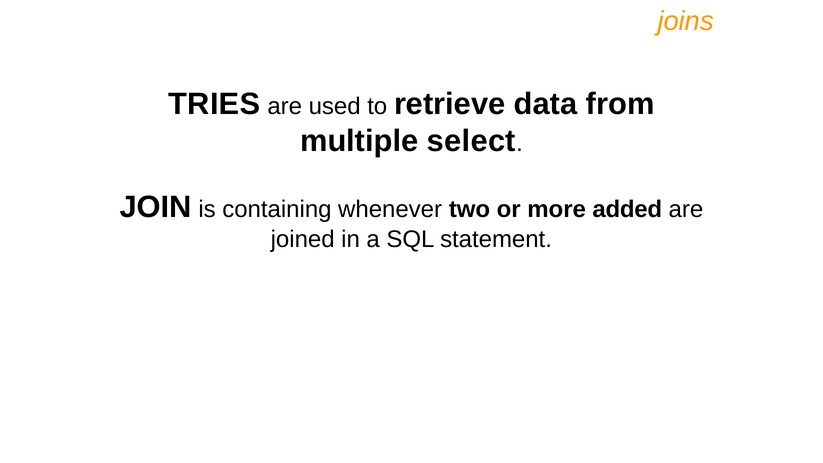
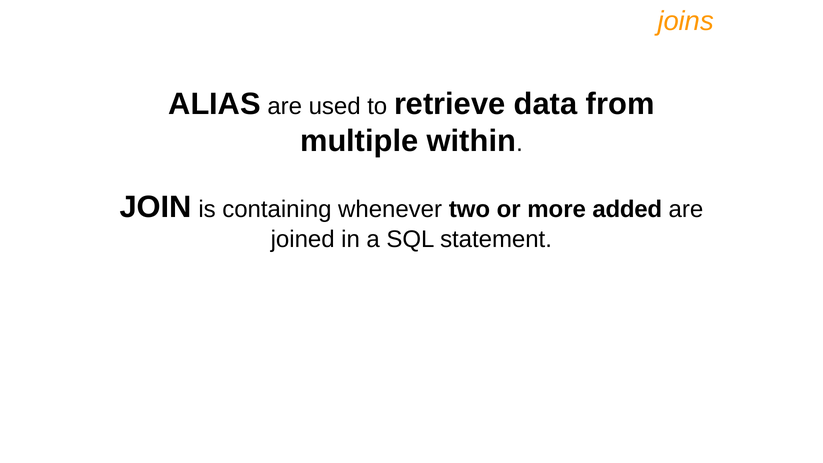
TRIES: TRIES -> ALIAS (214, 104)
select: select -> within (471, 141)
